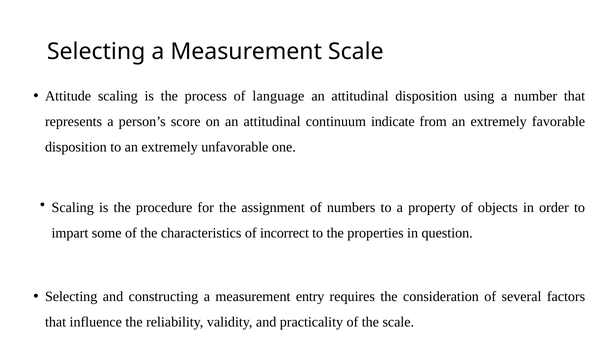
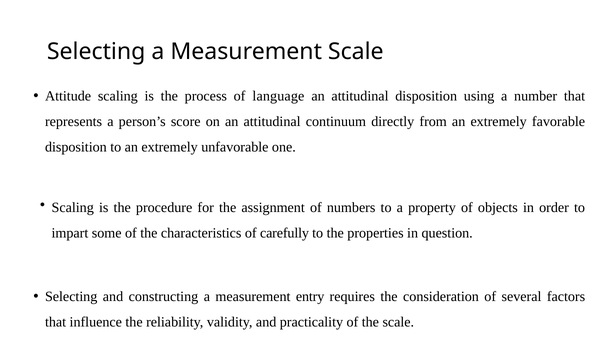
indicate: indicate -> directly (393, 121)
incorrect: incorrect -> carefully (285, 233)
